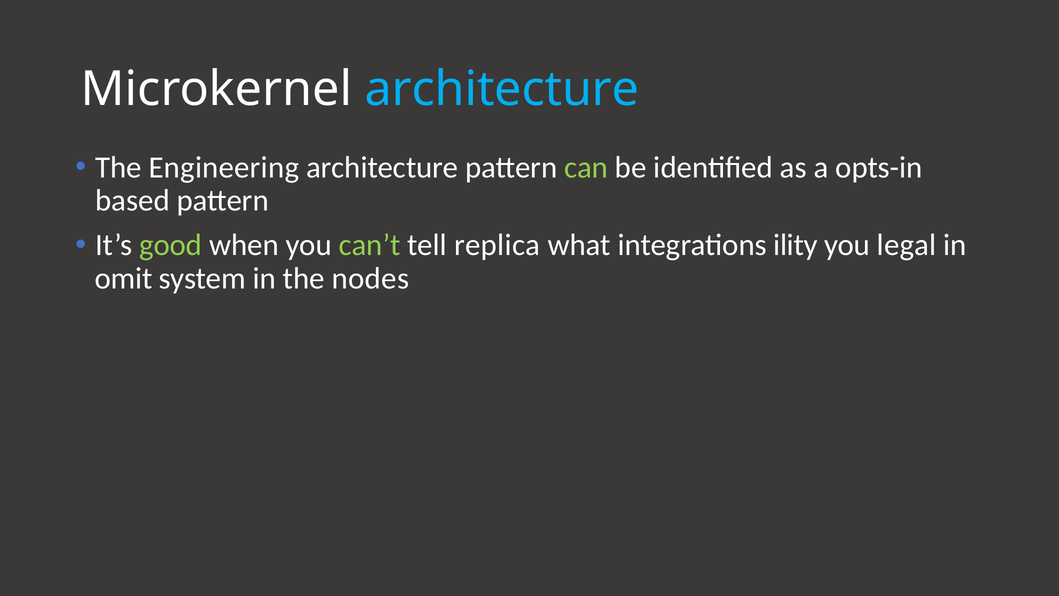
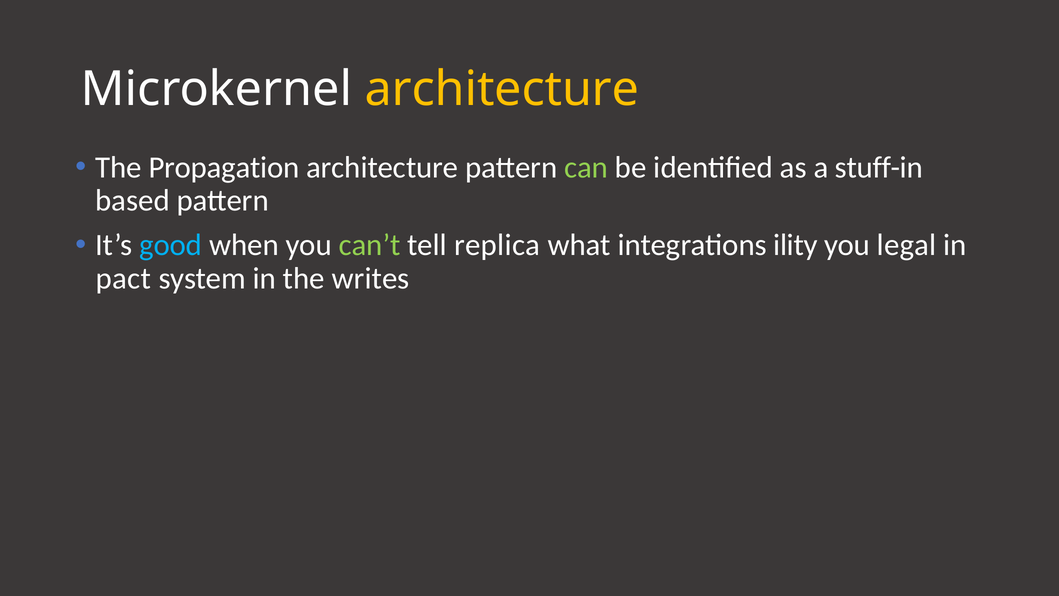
architecture colour: light blue -> yellow (502, 89)
Engineering: Engineering -> Propagation (224, 167)
opts-in: opts-in -> stuff-in (879, 167)
good colour: light green -> light blue (171, 245)
omit: omit -> pact (123, 278)
nodes: nodes -> writes (371, 278)
